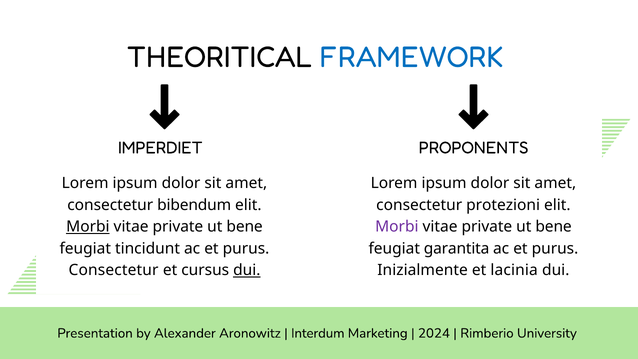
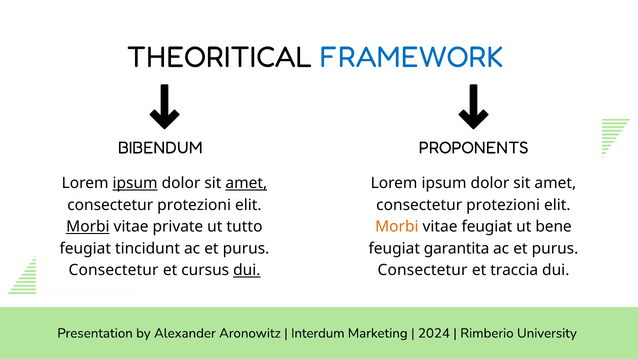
IMPERDIET: IMPERDIET -> BIBENDUM (160, 148)
ipsum underline: none -> present (135, 183)
amet underline: none -> present (246, 183)
bibendum: bibendum -> protezioni (194, 205)
bene: bene -> tutto (245, 227)
Morbi colour: purple -> orange (397, 227)
private: private -> feugiat (487, 227)
Inizialmente: Inizialmente -> Consectetur (423, 270)
lacinia: lacinia -> traccia (514, 270)
